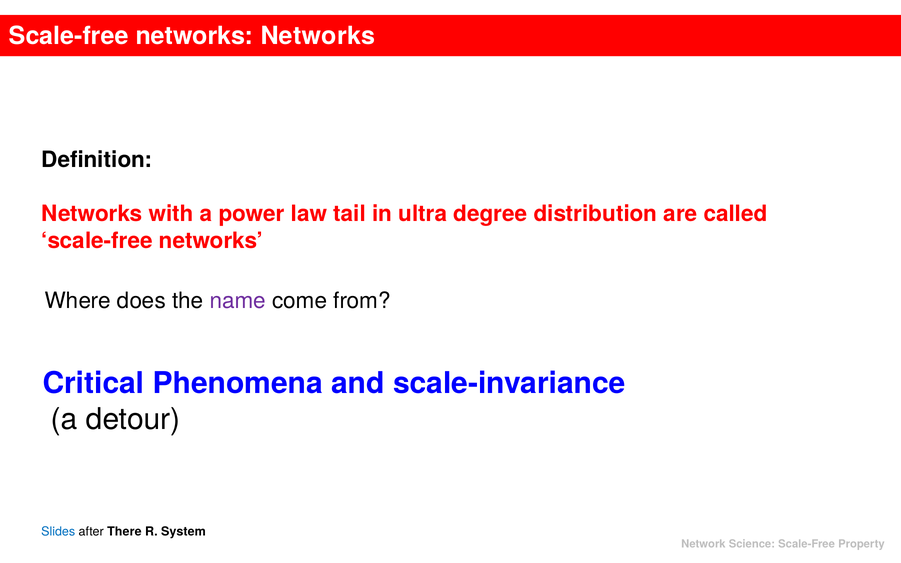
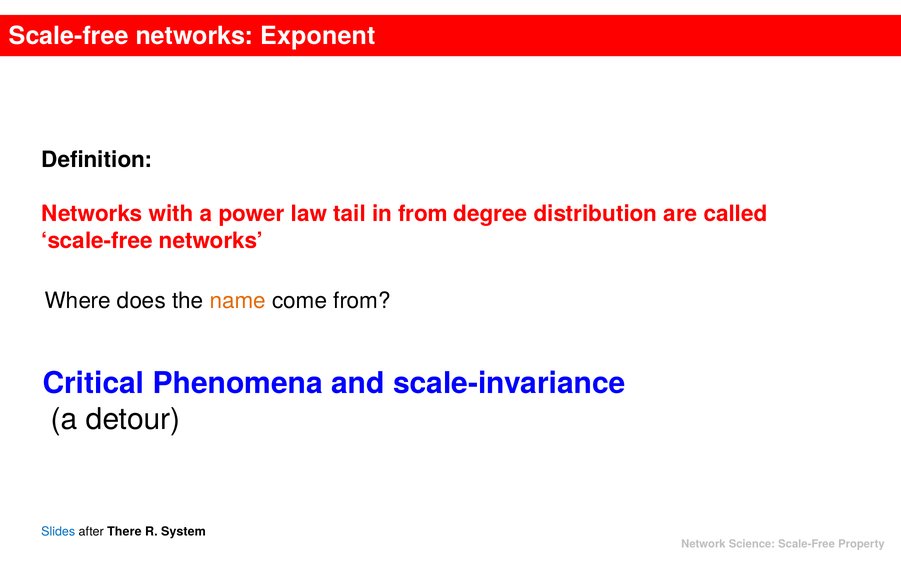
networks Networks: Networks -> Exponent (318, 36)
in ultra: ultra -> from (423, 214)
name colour: purple -> orange (238, 301)
